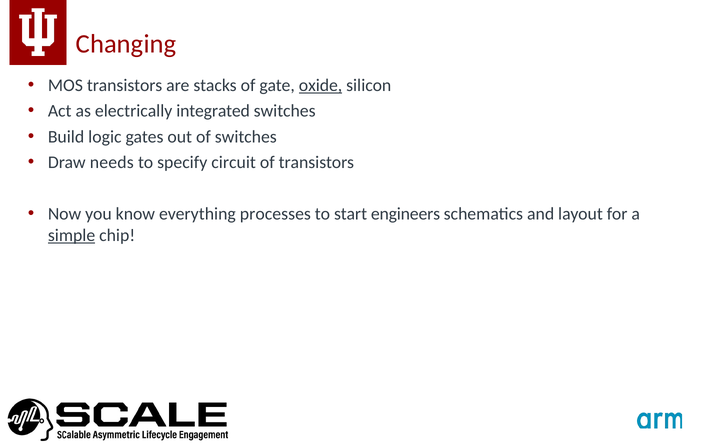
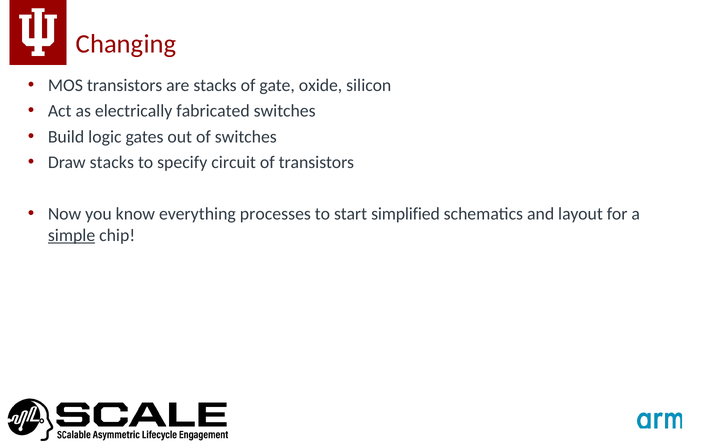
oxide underline: present -> none (321, 85)
integrated: integrated -> fabricated (213, 111)
Draw needs: needs -> stacks (112, 162)
engineers: engineers -> simplified (405, 214)
